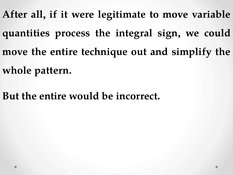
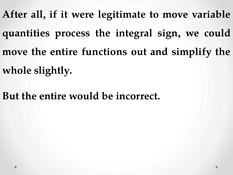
technique: technique -> functions (104, 52)
pattern: pattern -> slightly (53, 70)
